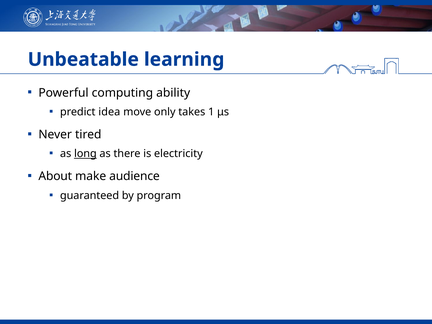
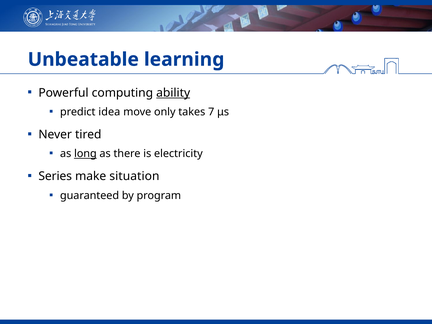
ability underline: none -> present (173, 93)
1: 1 -> 7 (211, 112)
About: About -> Series (55, 176)
audience: audience -> situation (134, 176)
